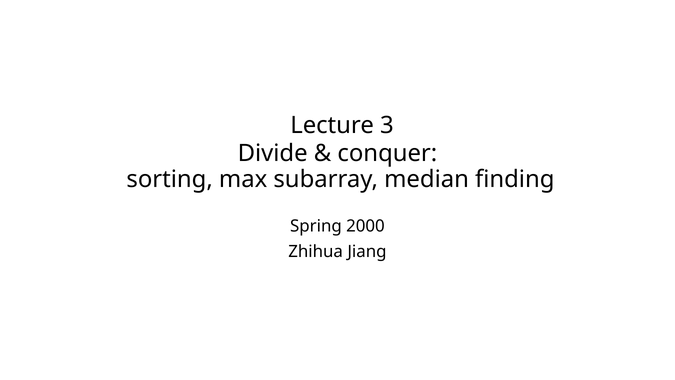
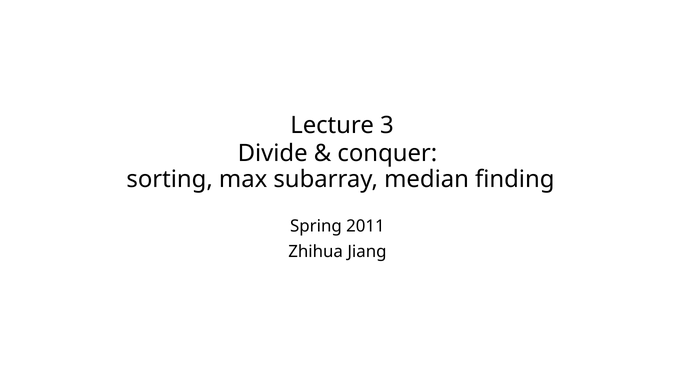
2000: 2000 -> 2011 (365, 226)
